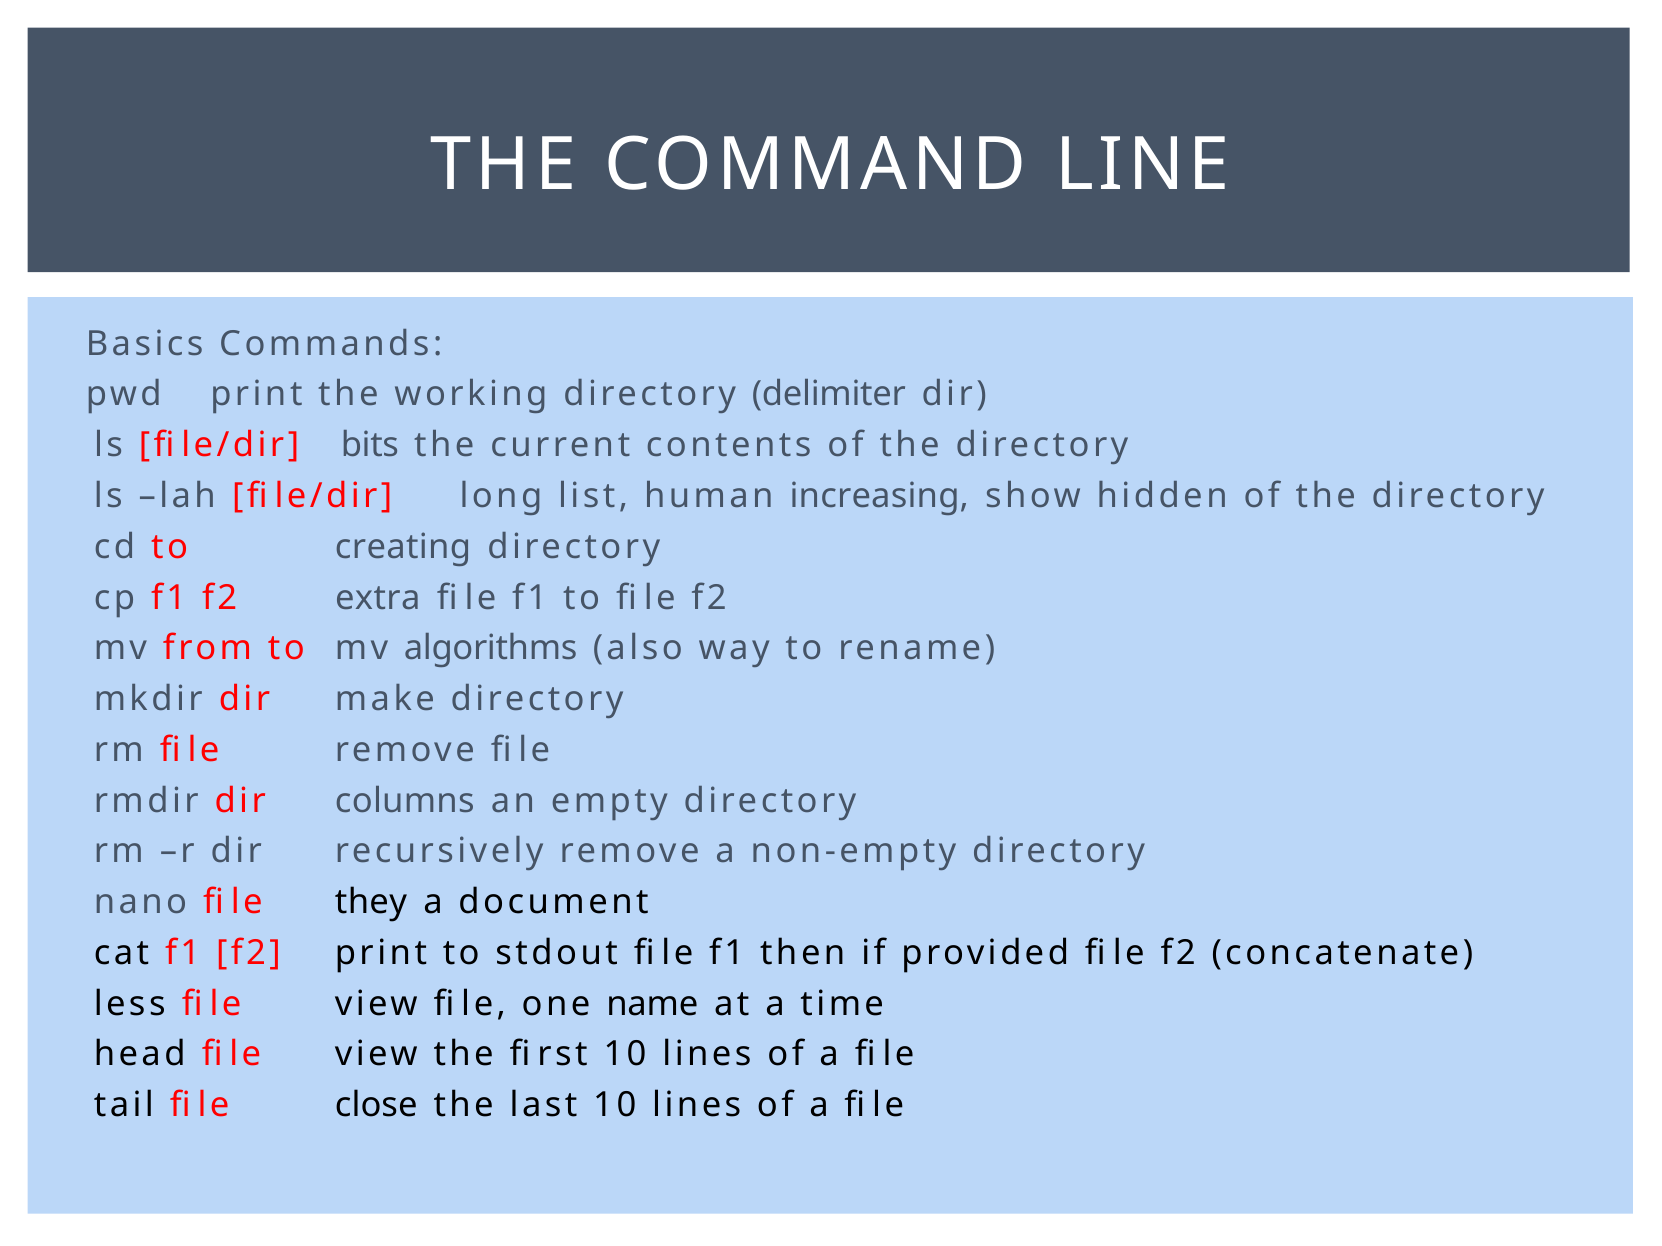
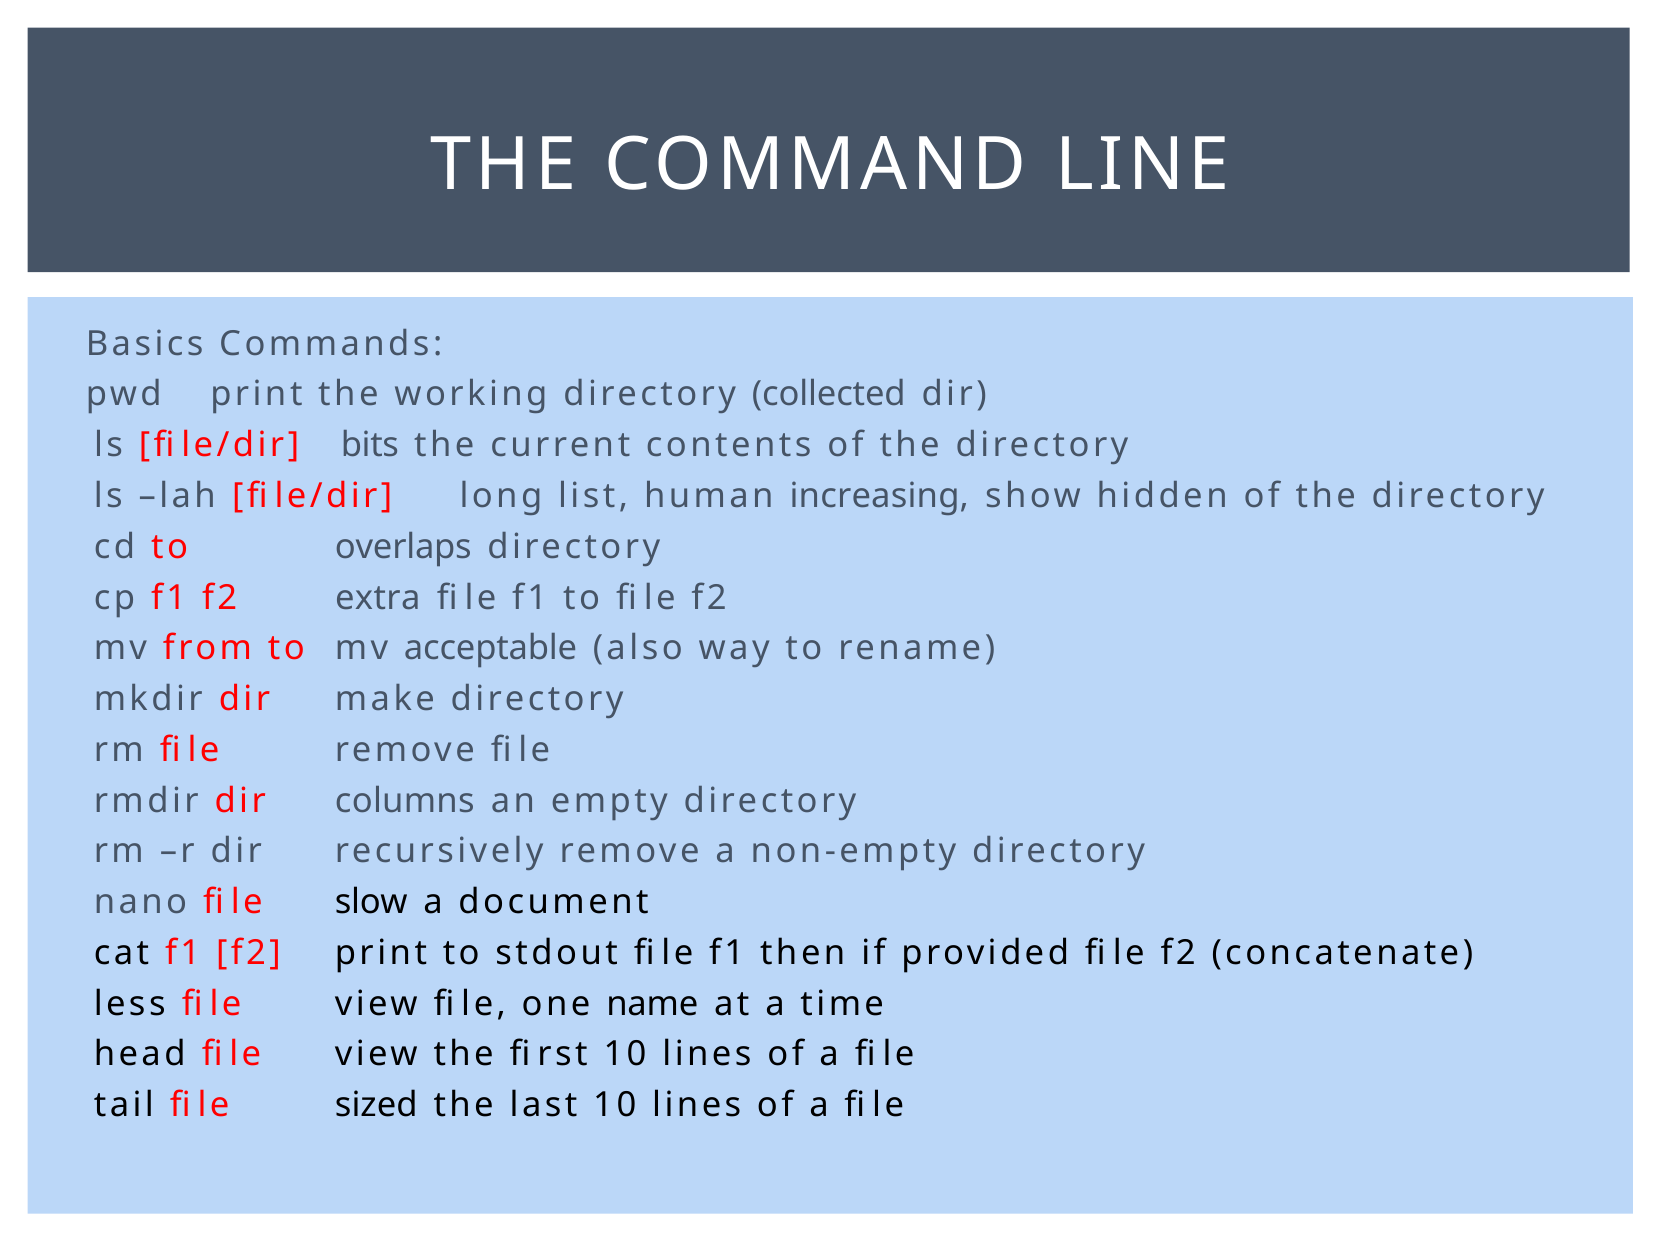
delimiter: delimiter -> collected (829, 395)
creating: creating -> overlaps (403, 547)
algorithms: algorithms -> acceptable (491, 649)
they: they -> slow (371, 902)
close: close -> sized (376, 1106)
